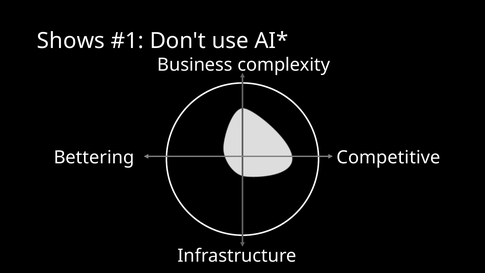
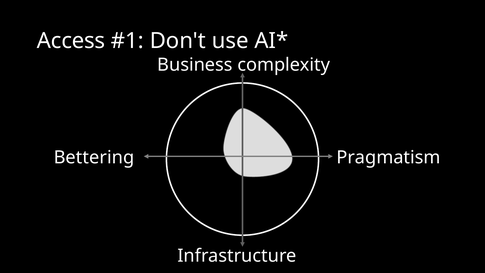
Shows: Shows -> Access (71, 41)
Competitive: Competitive -> Pragmatism (389, 157)
